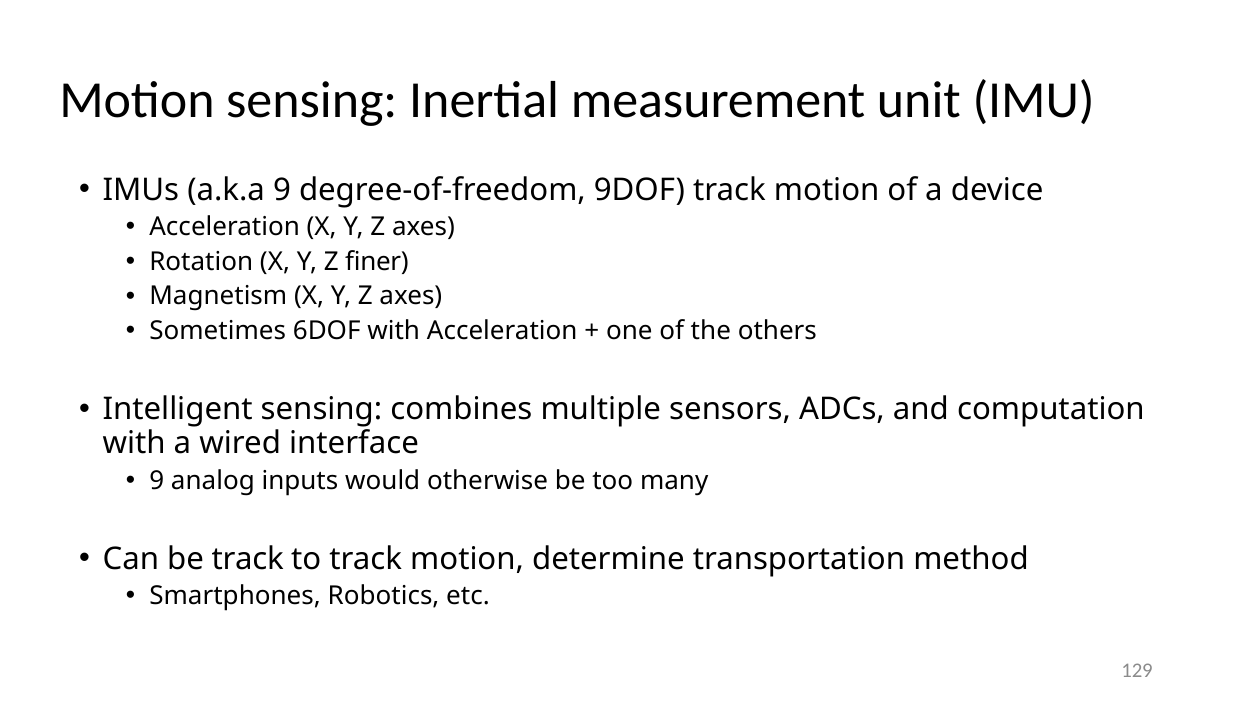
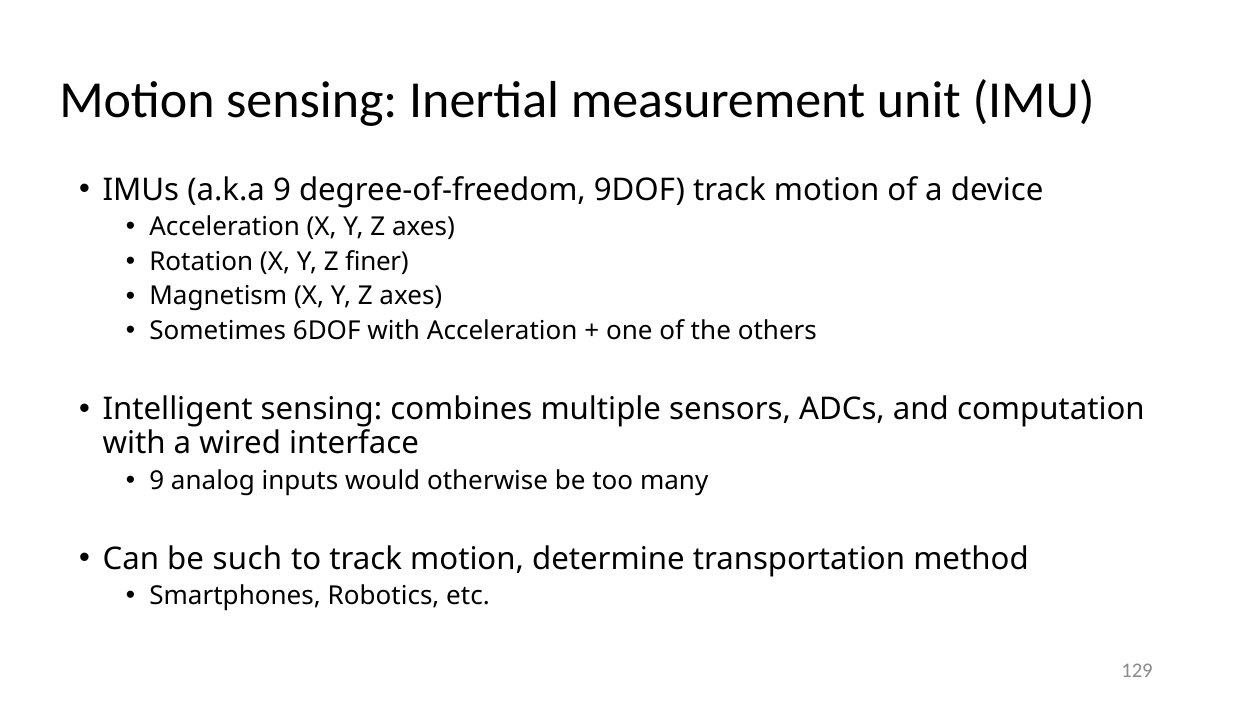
be track: track -> such (247, 559)
